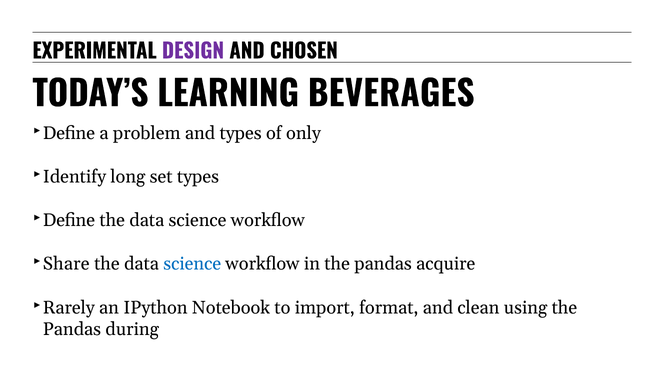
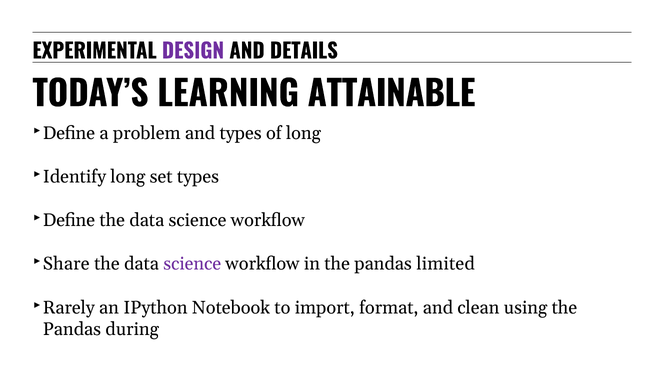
CHOSEN: CHOSEN -> DETAILS (304, 52)
BEVERAGES: BEVERAGES -> ATTAINABLE (392, 95)
of only: only -> long (303, 133)
science colour: blue -> purple (192, 264)
acquire: acquire -> limited (446, 264)
